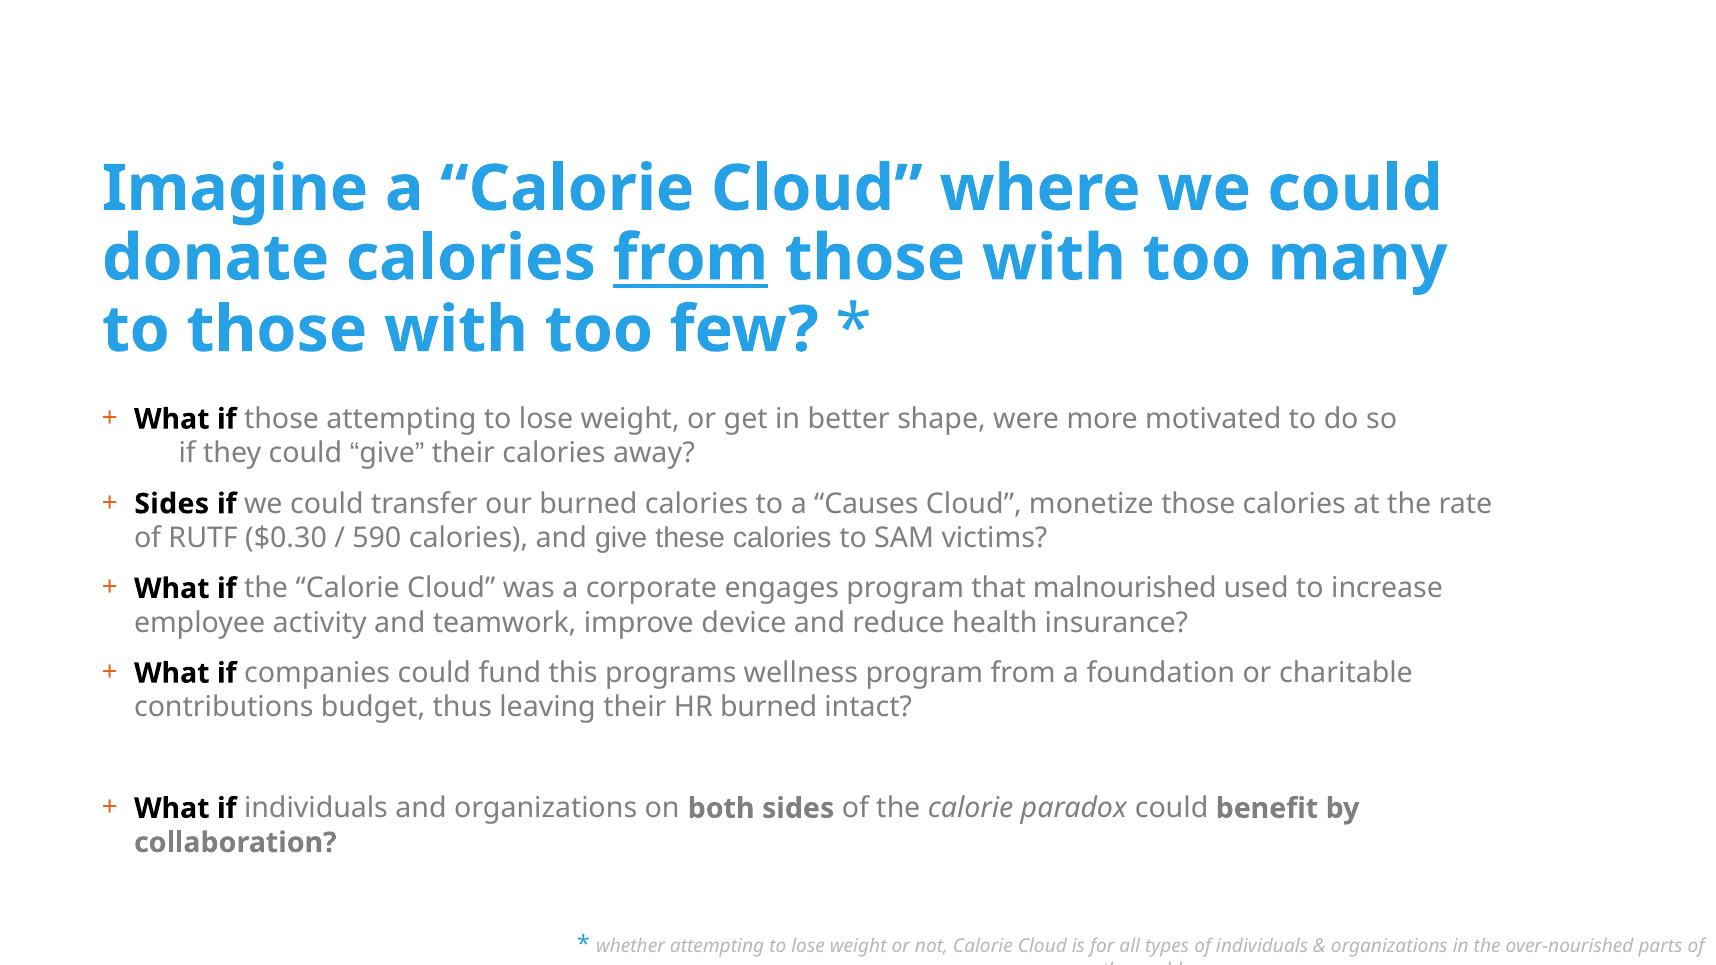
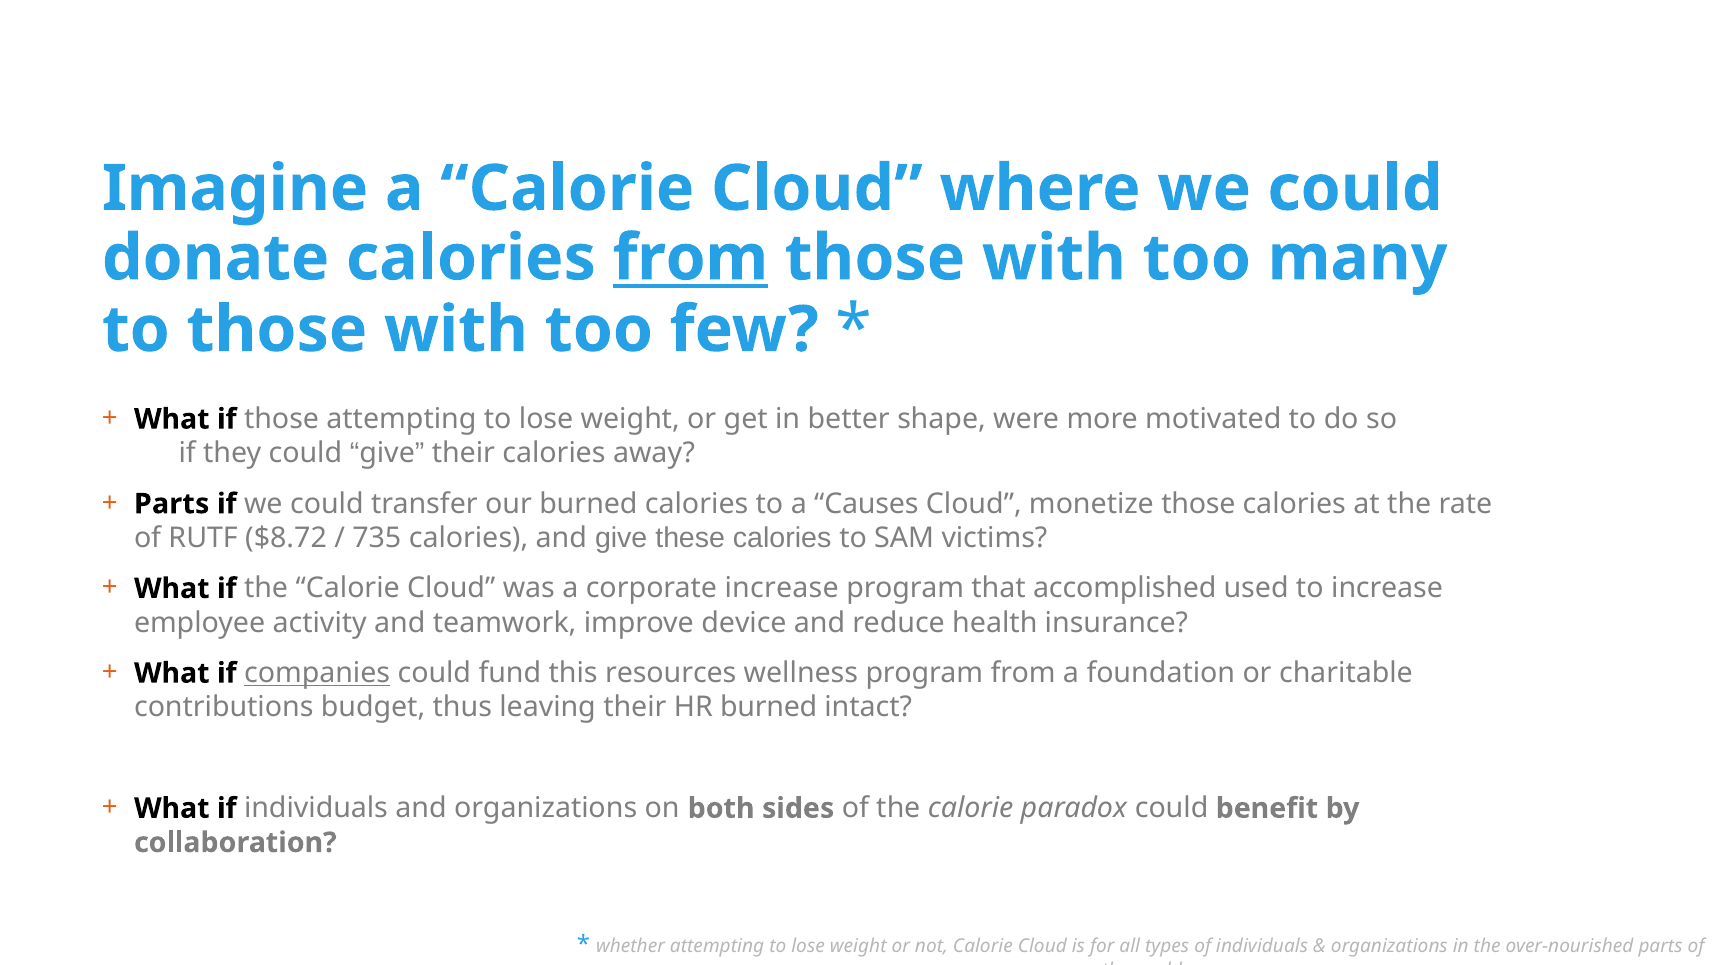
Sides: Sides -> Parts (172, 504)
$0.30: $0.30 -> $8.72 (286, 538)
590: 590 -> 735 (377, 538)
corporate engages: engages -> increase (782, 589)
malnourished: malnourished -> accomplished (1125, 589)
companies underline: none -> present (317, 673)
programs: programs -> resources (671, 673)
